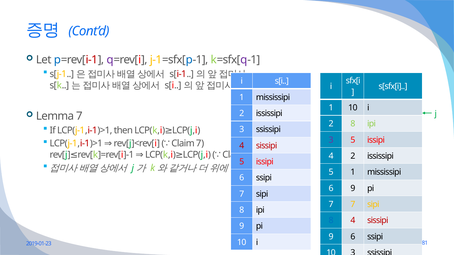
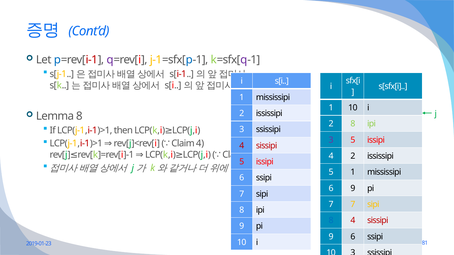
Lemma 7: 7 -> 8 (79, 116)
Claim 7: 7 -> 4 (200, 144)
